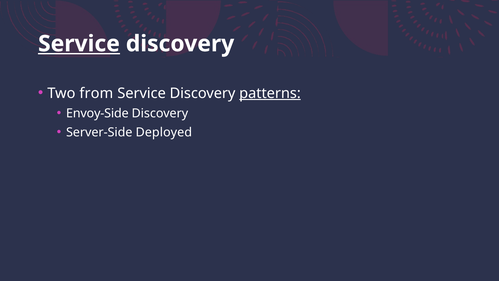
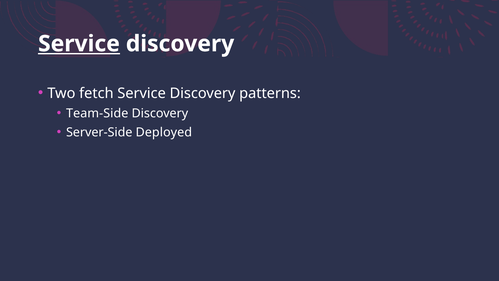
from: from -> fetch (96, 93)
patterns underline: present -> none (270, 93)
Envoy-Side: Envoy-Side -> Team-Side (97, 113)
